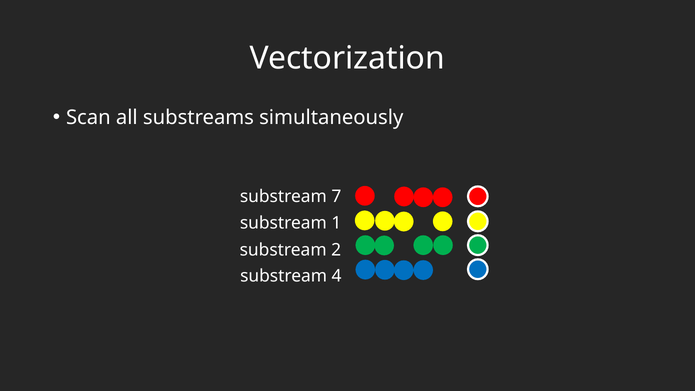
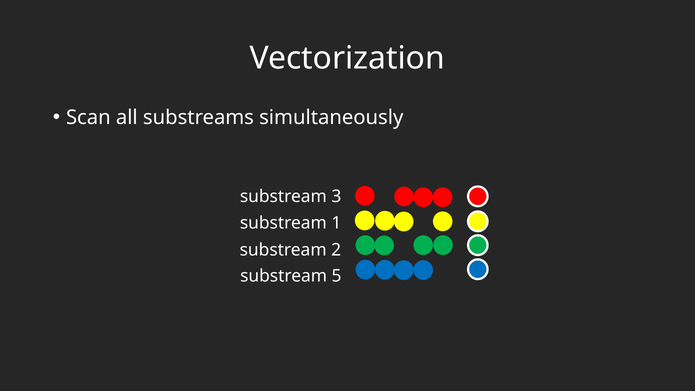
7: 7 -> 3 (336, 197)
4: 4 -> 5 (337, 276)
